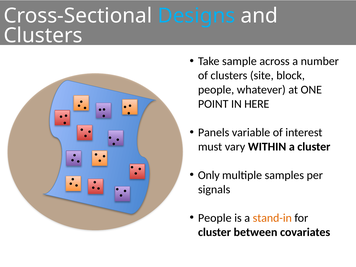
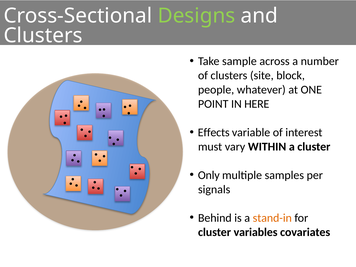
Designs colour: light blue -> light green (196, 16)
Panels: Panels -> Effects (214, 132)
People: People -> Behind (215, 218)
between: between -> variables (256, 232)
